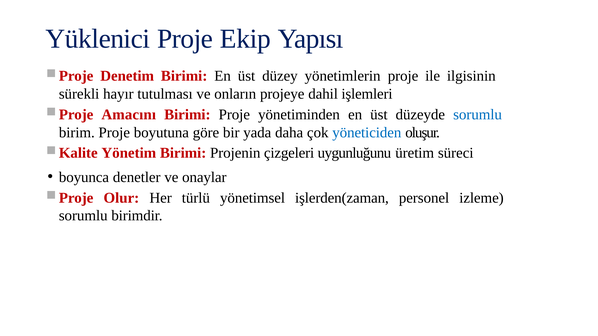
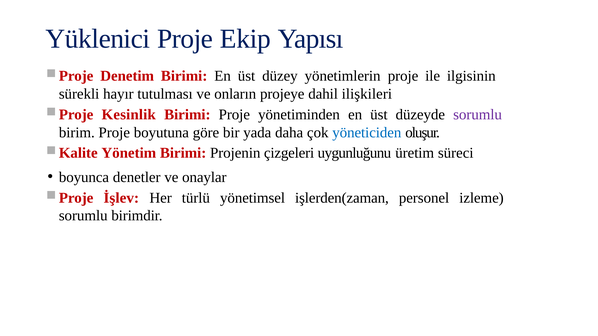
işlemleri: işlemleri -> ilişkileri (367, 94)
Amacını: Amacını -> Kesinlik (129, 115)
sorumlu colour: blue -> purple (478, 115)
Olur: Olur -> İşlev (121, 198)
